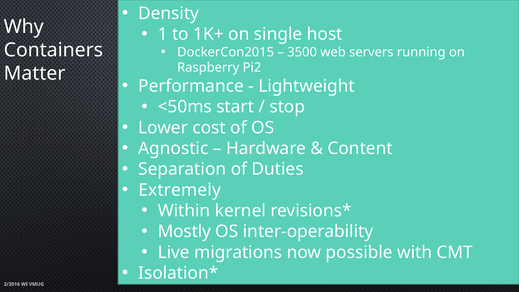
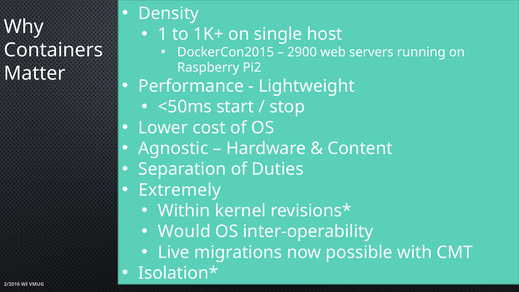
3500: 3500 -> 2900 (302, 52)
Mostly: Mostly -> Would (184, 232)
